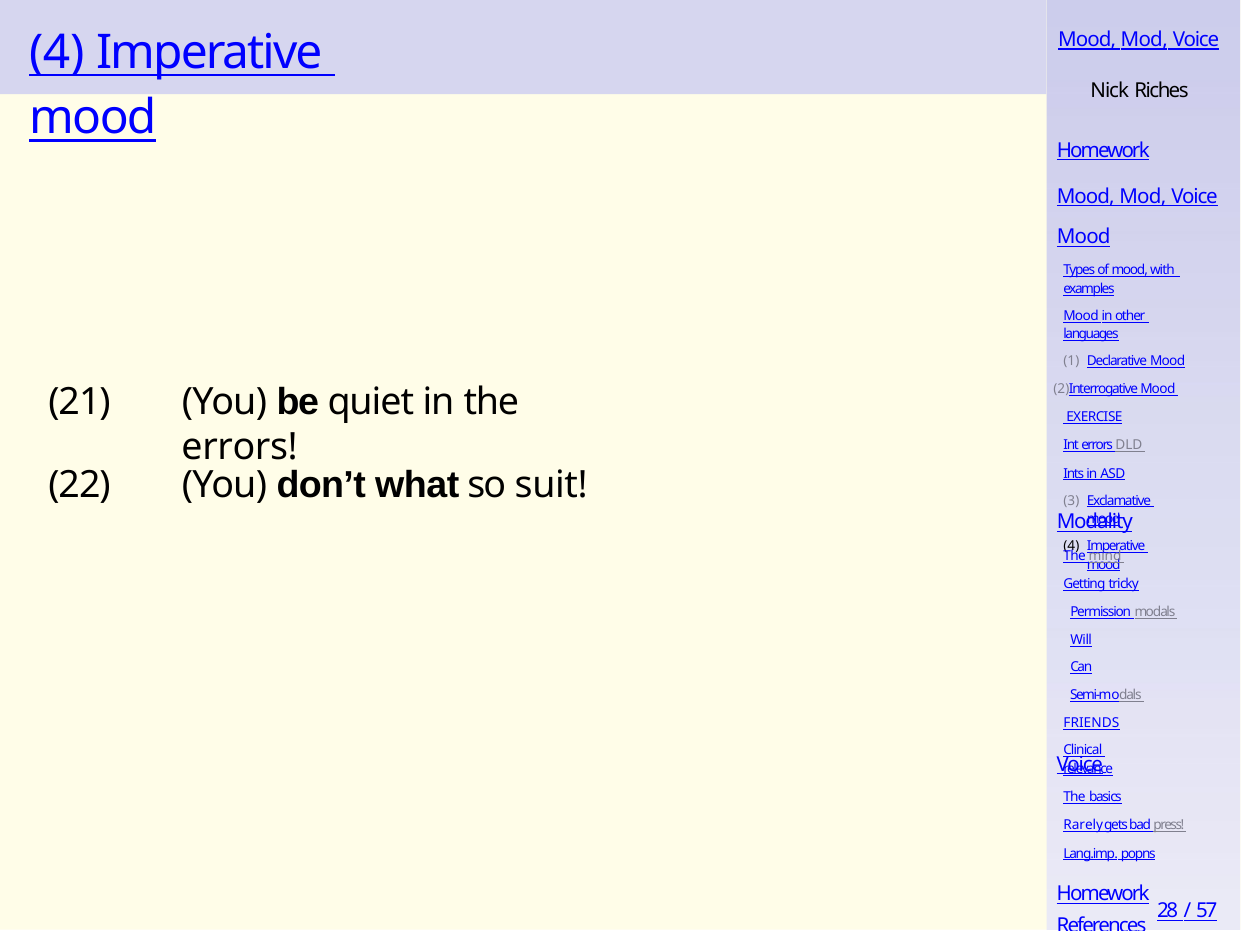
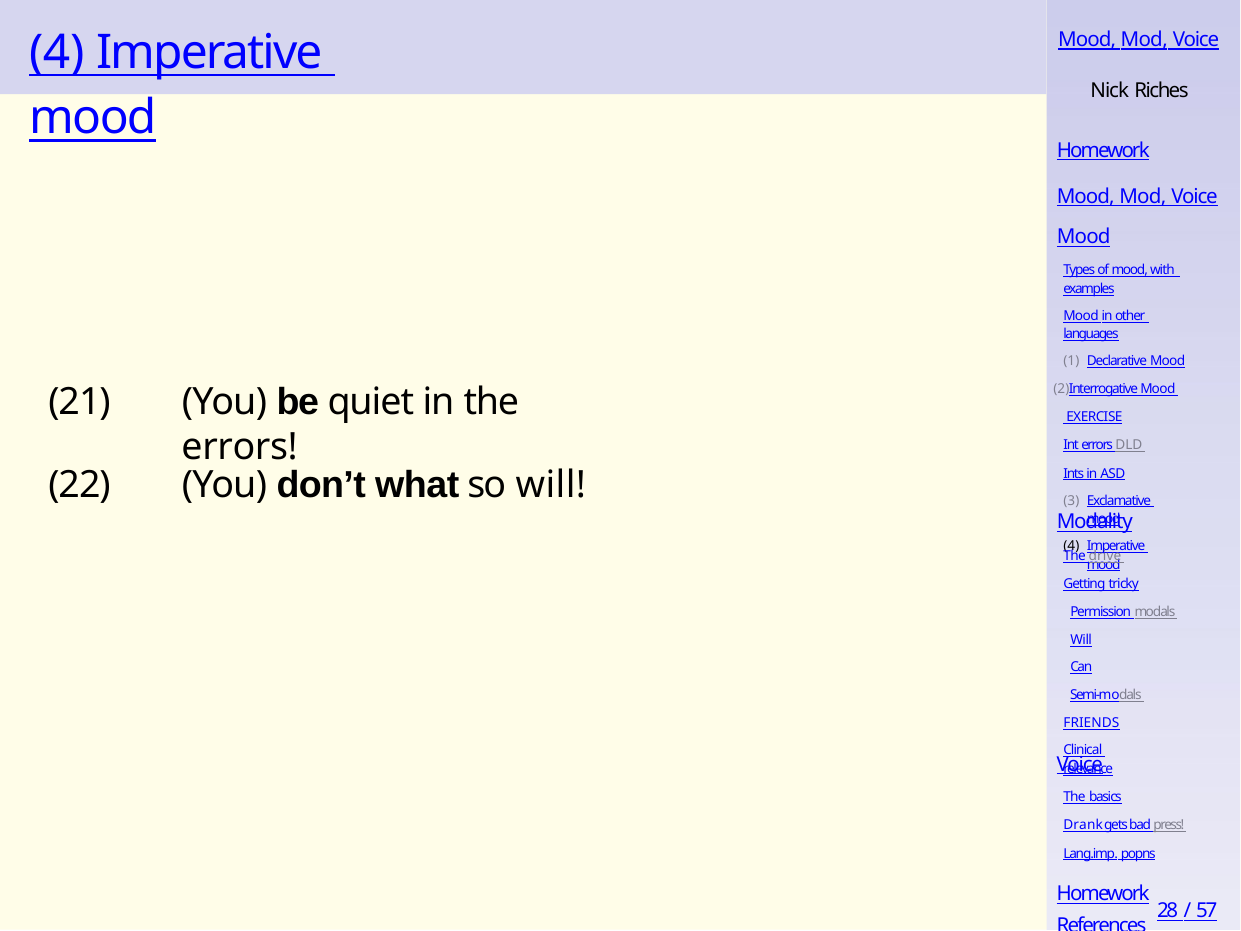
so suit: suit -> will (551, 485)
mind: mind -> drive (1105, 556)
Rarely: Rarely -> Drank (1083, 826)
